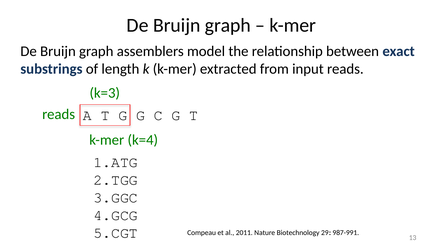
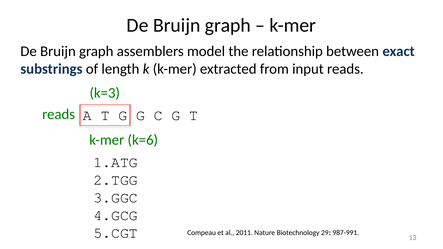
k=4: k=4 -> k=6 (143, 140)
